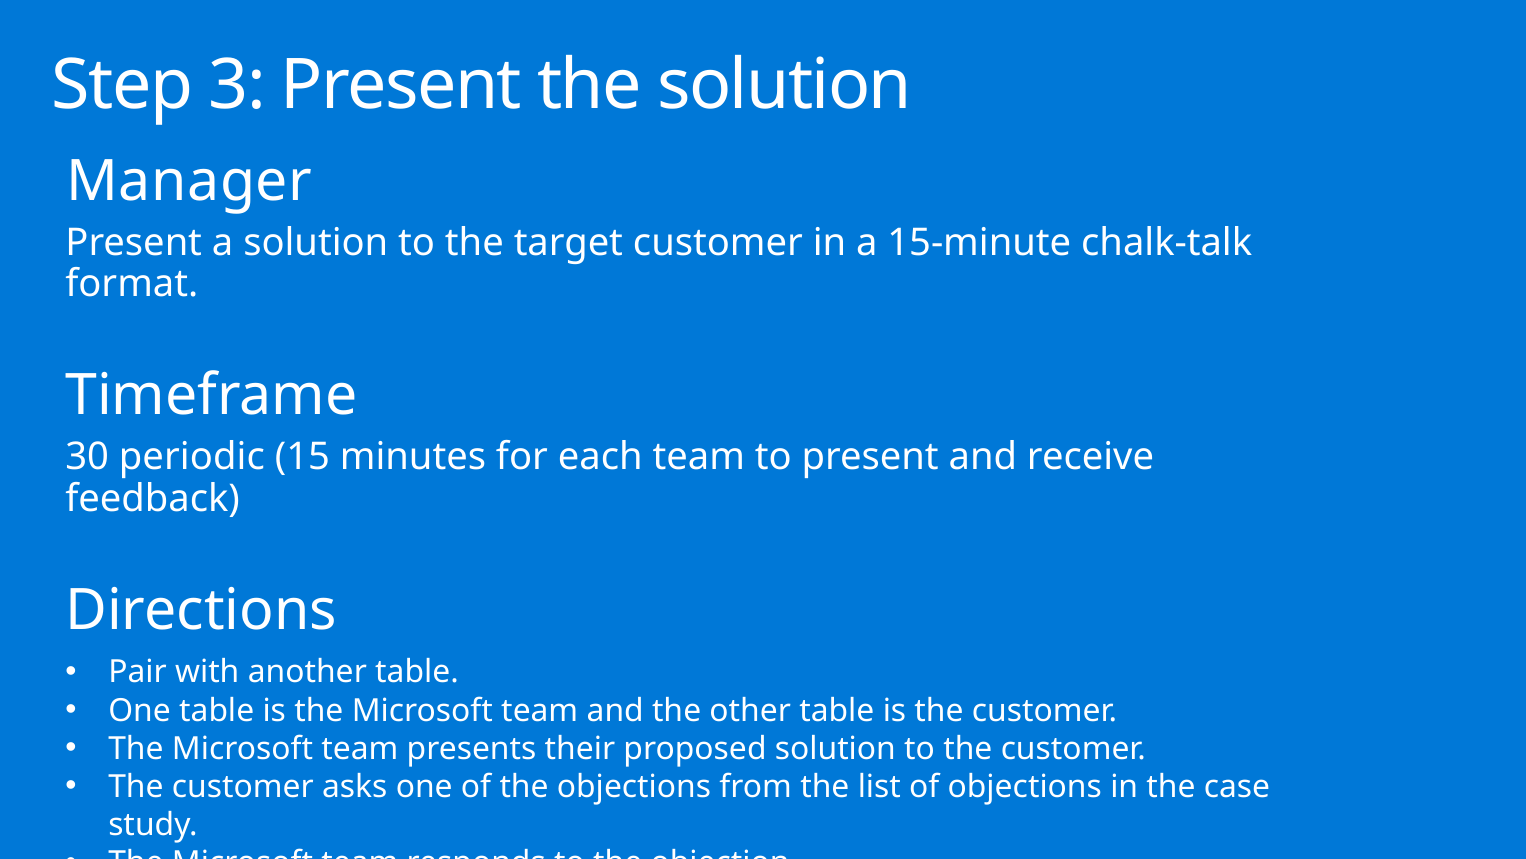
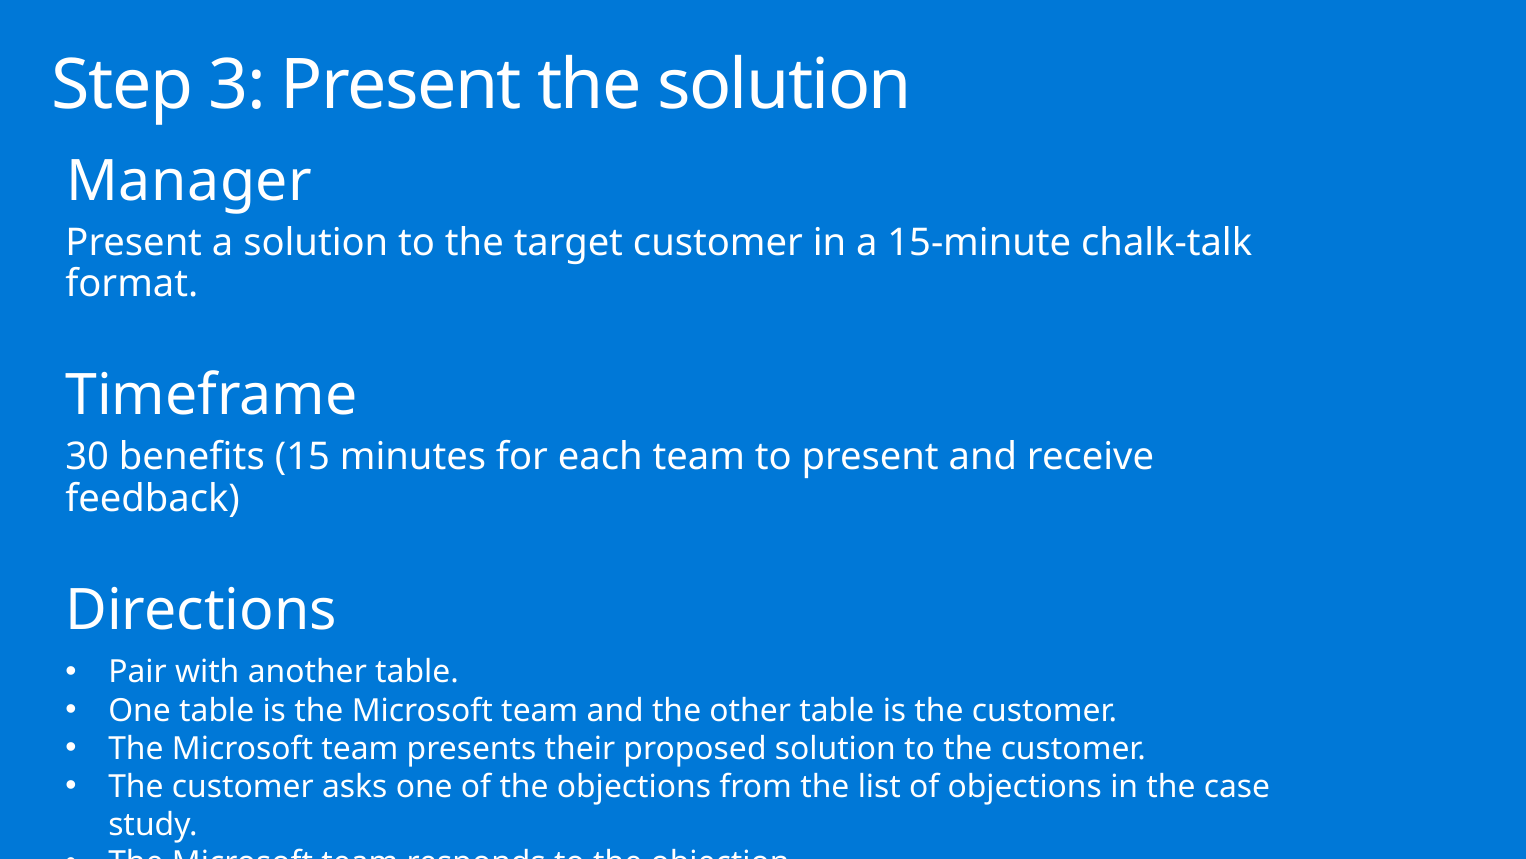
periodic: periodic -> benefits (192, 457)
